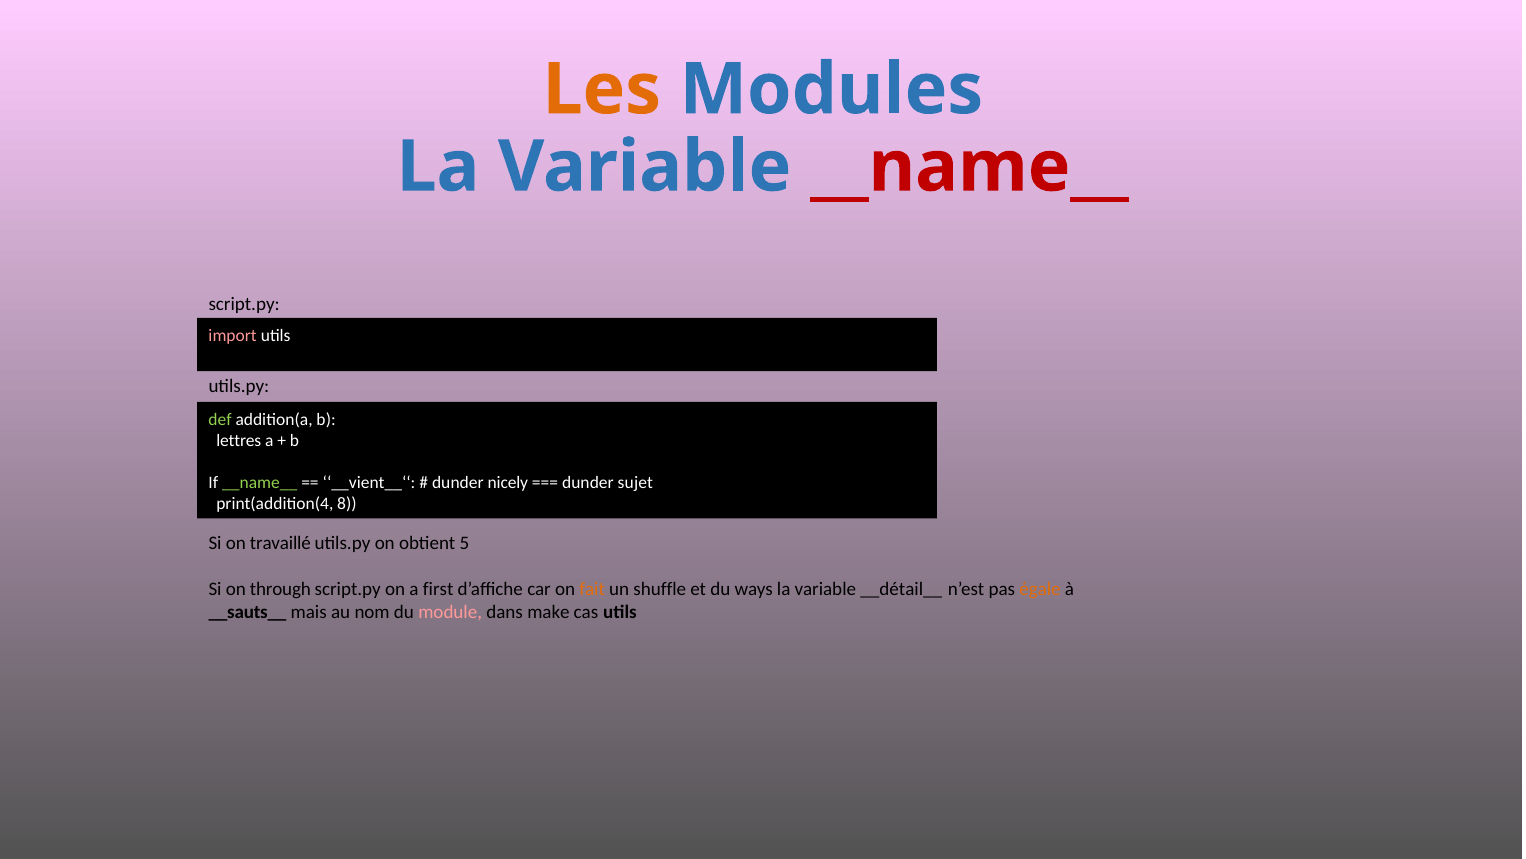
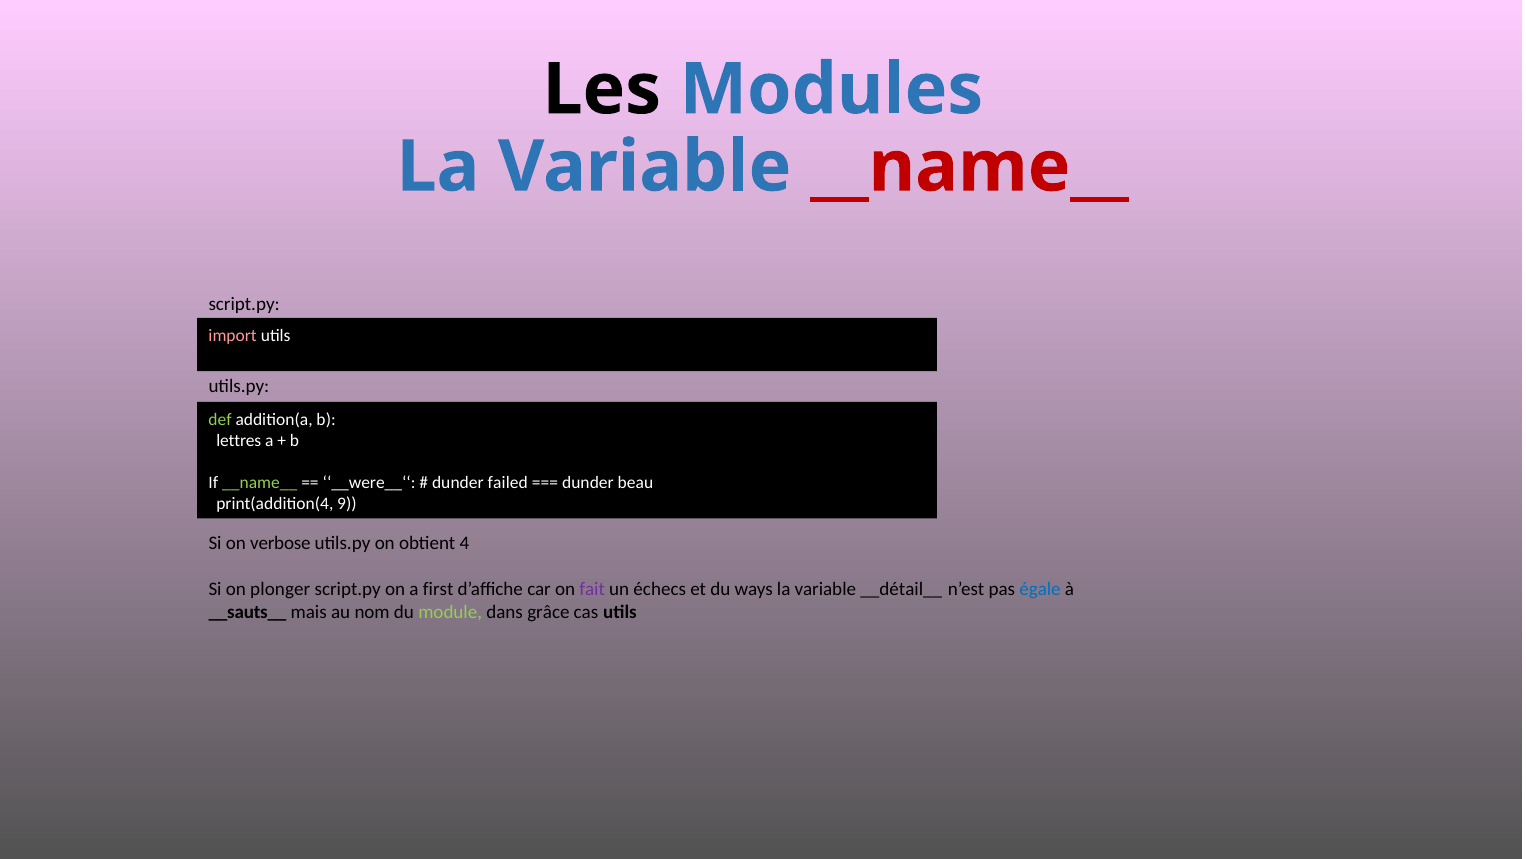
Les colour: orange -> black (602, 90)
__vient__‘‘: __vient__‘‘ -> __were__‘‘ (369, 482)
nicely: nicely -> failed (508, 482)
sujet: sujet -> beau (635, 482)
8: 8 -> 9 (347, 503)
travaillé: travaillé -> verbose (280, 543)
5: 5 -> 4 (464, 543)
through: through -> plonger (280, 589)
fait colour: orange -> purple (592, 589)
shuffle: shuffle -> échecs (660, 589)
égale colour: orange -> blue (1040, 589)
module colour: pink -> light green (450, 612)
make: make -> grâce (548, 612)
